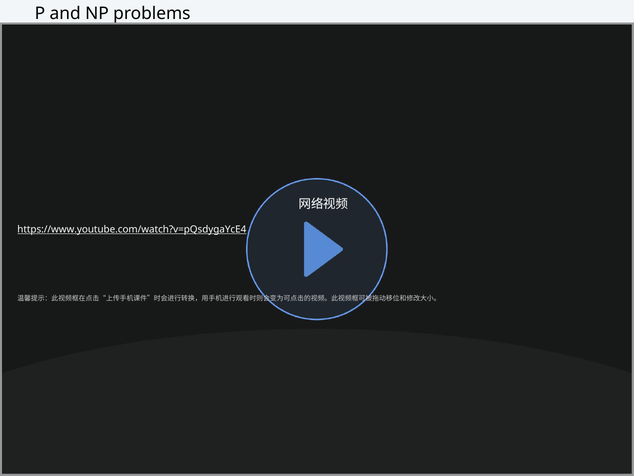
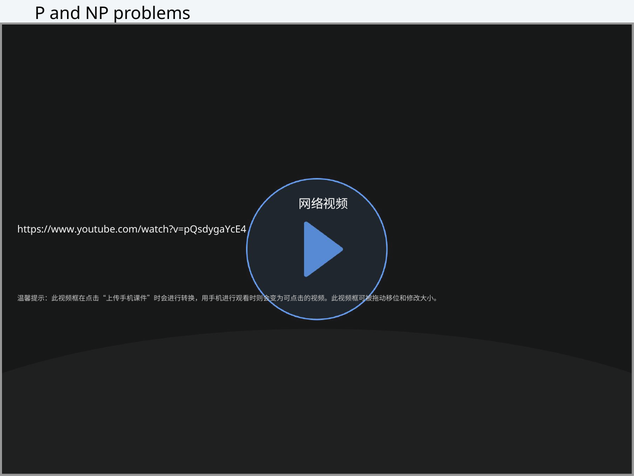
https://www.youtube.com/watch?v=pQsdygaYcE4 underline: present -> none (132, 229)
